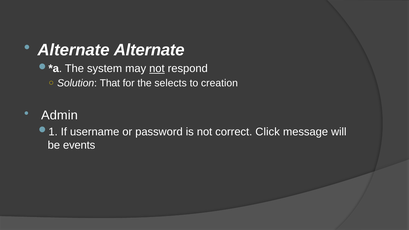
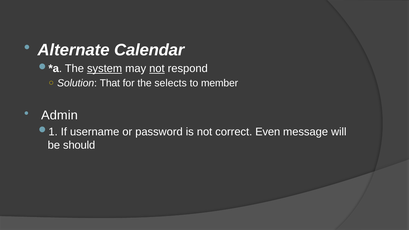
Alternate Alternate: Alternate -> Calendar (149, 50)
system underline: none -> present (105, 68)
creation: creation -> member (220, 83)
Click: Click -> Even (268, 132)
events: events -> should (79, 145)
